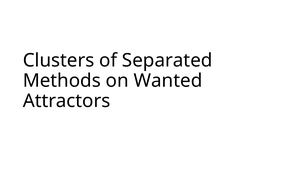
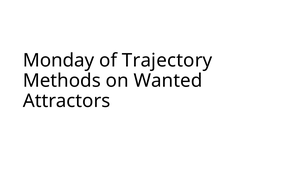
Clusters: Clusters -> Monday (59, 61)
Separated: Separated -> Trajectory (167, 61)
